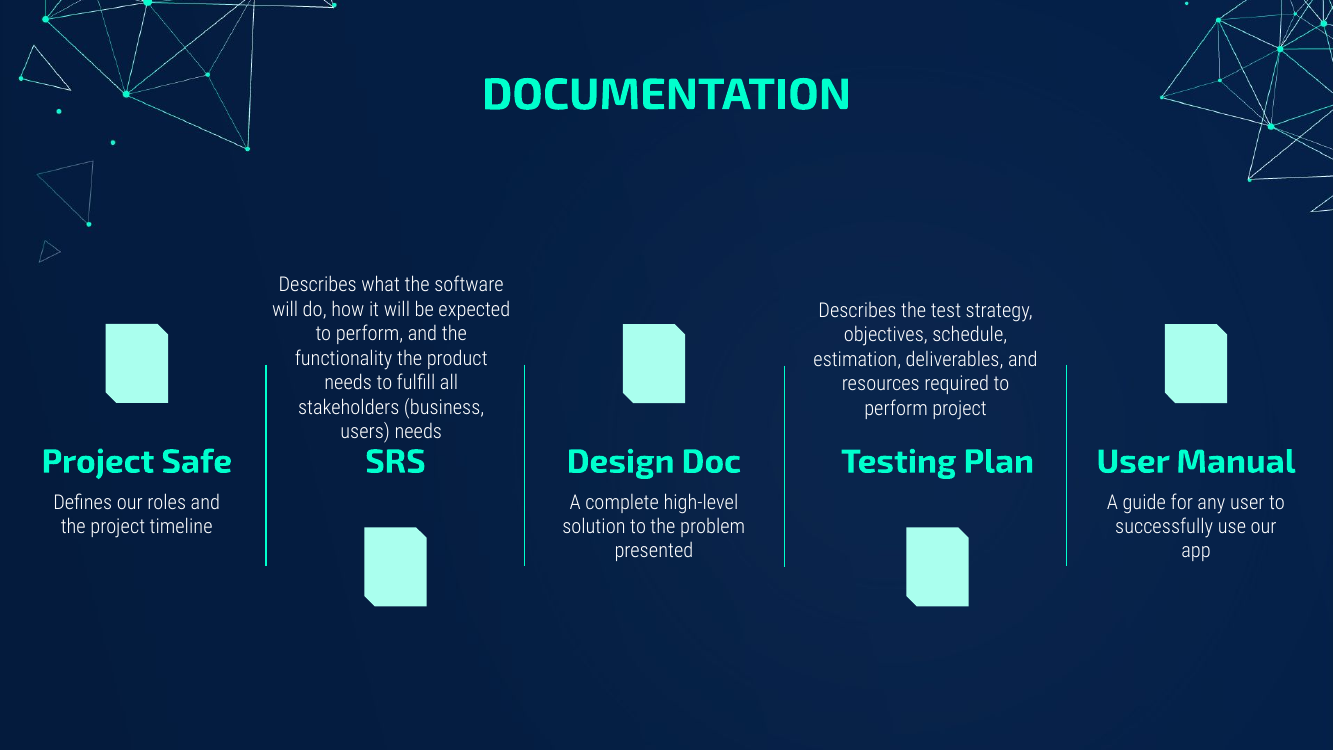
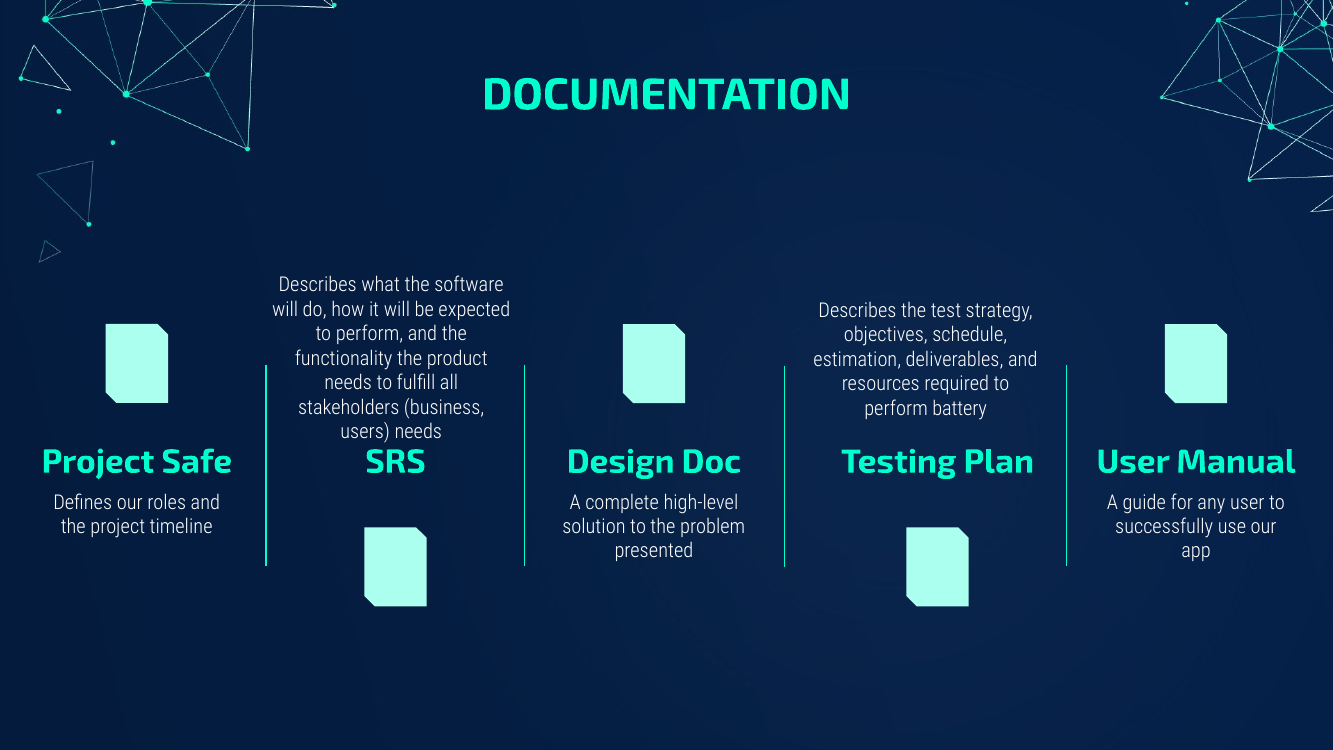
perform project: project -> battery (960, 408)
